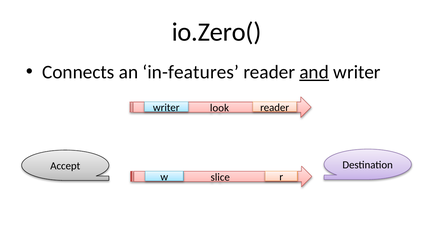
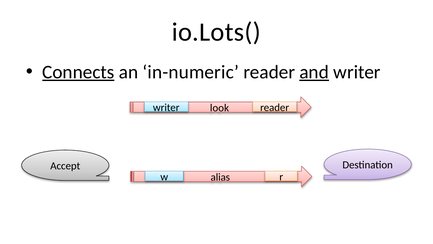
io.Zero(: io.Zero( -> io.Lots( (216, 32)
Connects underline: none -> present (78, 72)
in-features: in-features -> in-numeric (191, 72)
slice: slice -> alias (220, 177)
